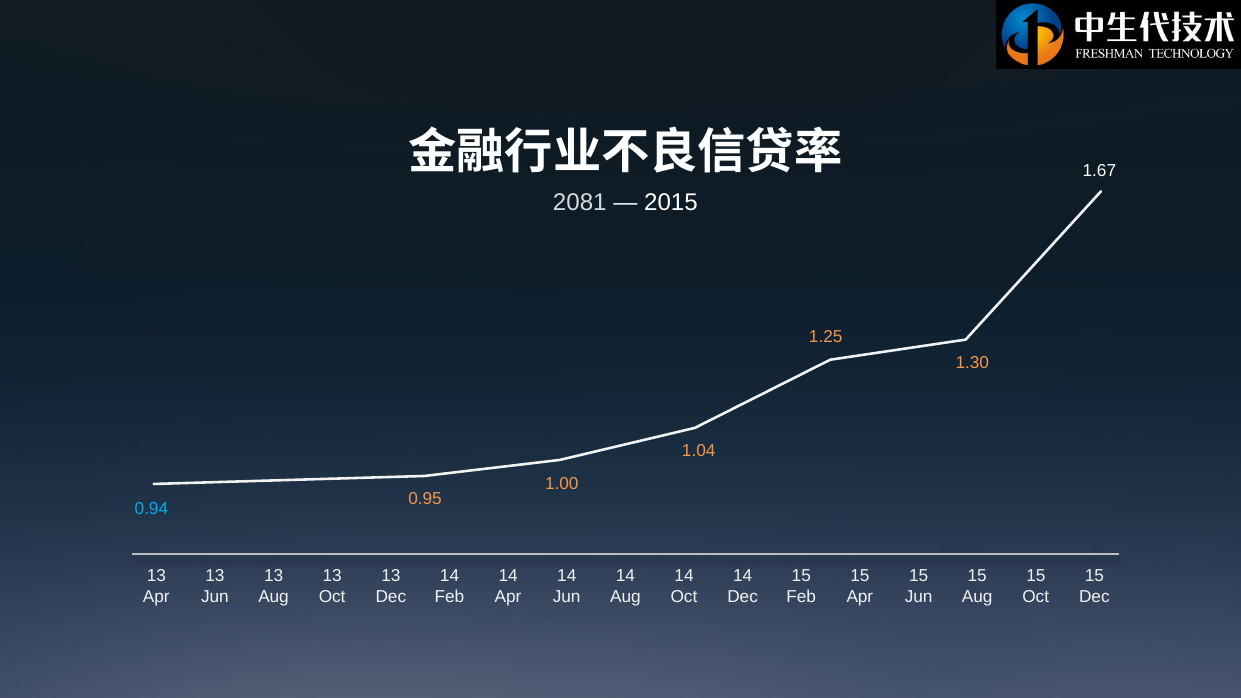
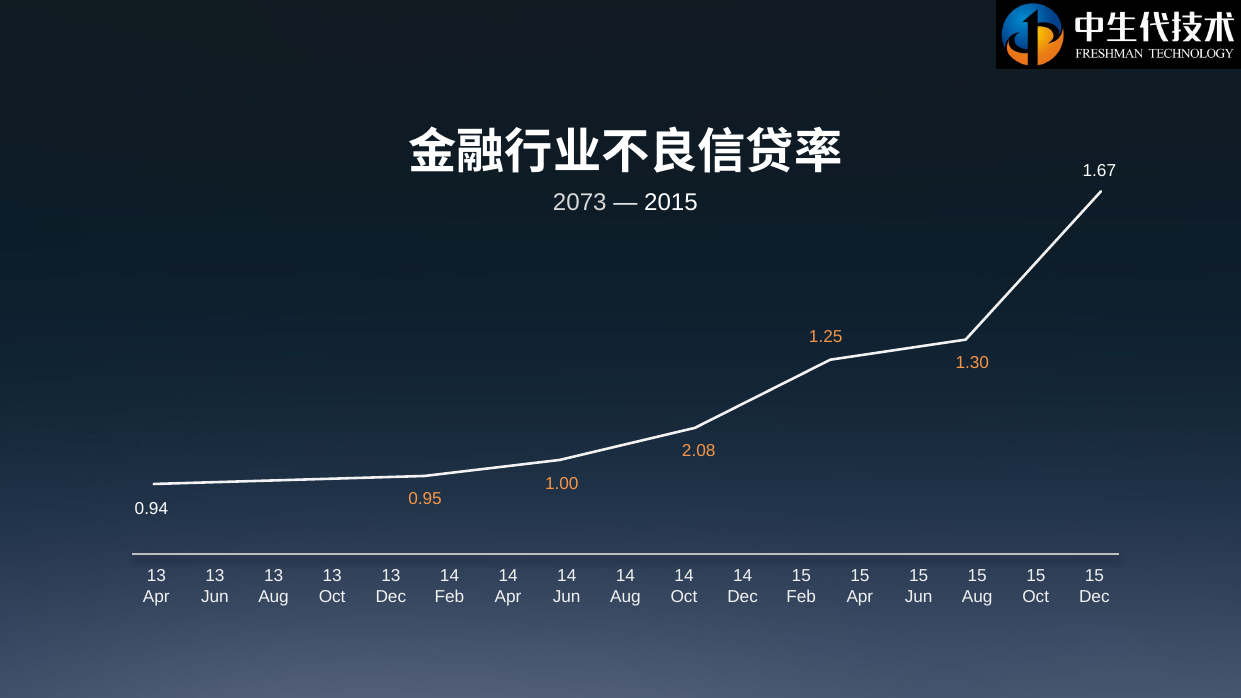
2081: 2081 -> 2073 (580, 203)
1.04: 1.04 -> 2.08 (699, 450)
0.94 colour: light blue -> white (151, 509)
